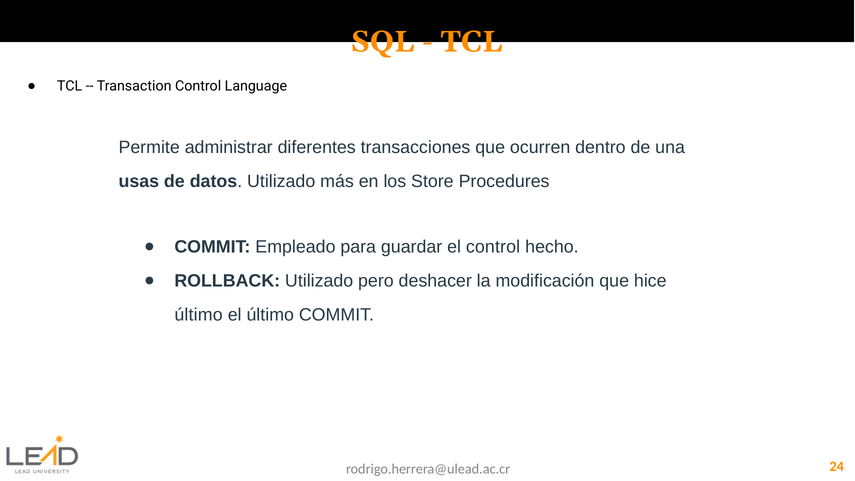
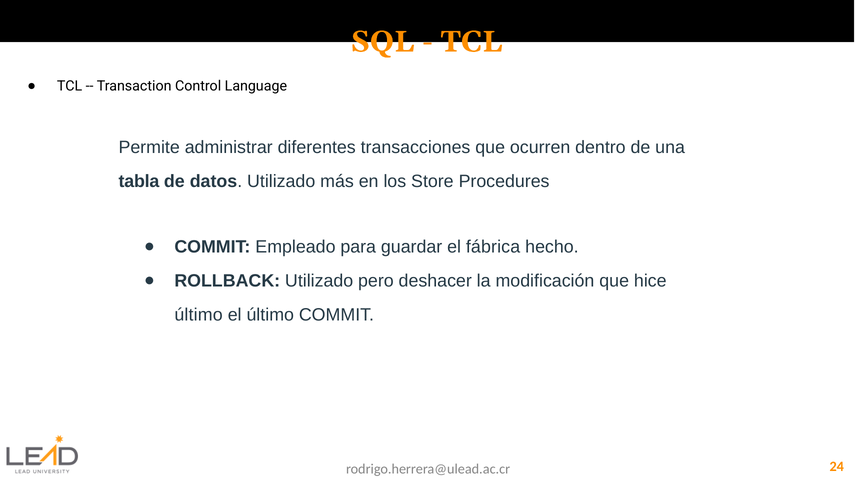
usas: usas -> tabla (139, 182)
el control: control -> fábrica (493, 247)
